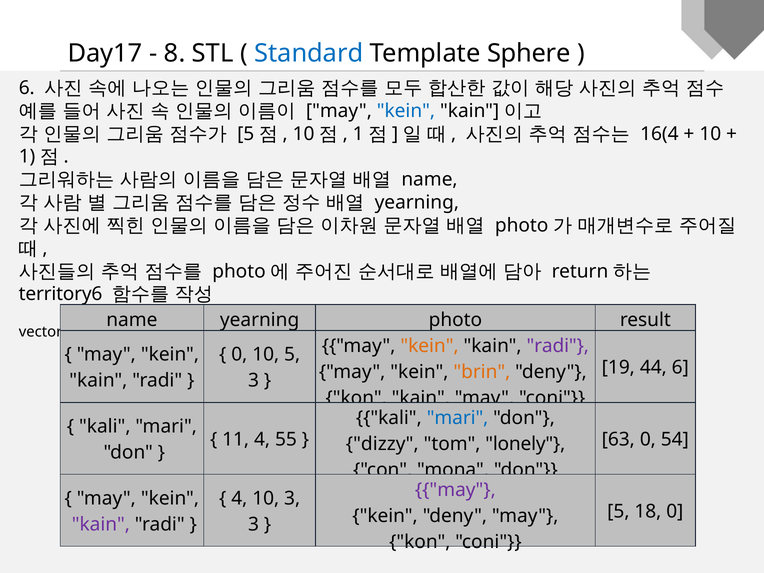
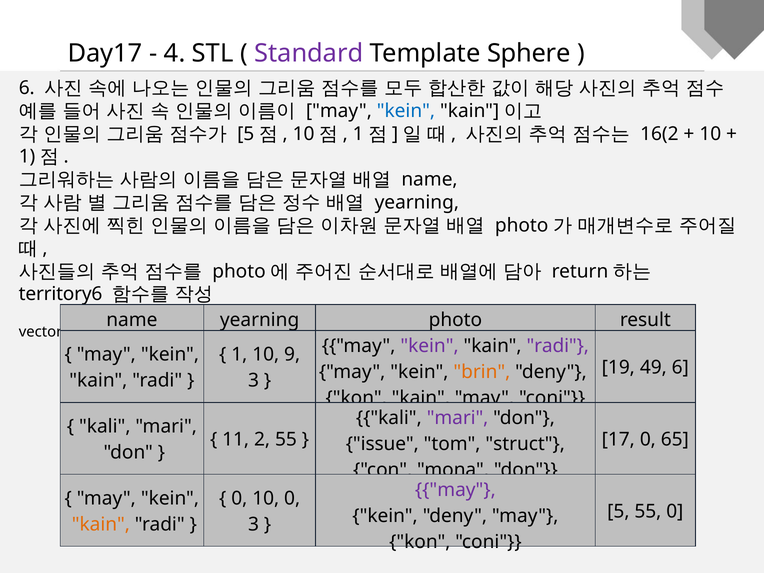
8: 8 -> 4 (175, 54)
Standard colour: blue -> purple (309, 54)
16(4: 16(4 -> 16(2 (659, 134)
kein colour: orange -> purple (430, 346)
0: 0 -> 1 (239, 355)
10 5: 5 -> 9 (292, 355)
44: 44 -> 49 (653, 368)
mari colour: blue -> purple (458, 418)
11 4: 4 -> 2 (262, 439)
63: 63 -> 17 (618, 439)
54: 54 -> 65 (675, 439)
dizzy: dizzy -> issue (382, 444)
lonely: lonely -> struct (525, 444)
4: 4 -> 0 (239, 498)
10 3: 3 -> 0 (292, 498)
5 18: 18 -> 55 (648, 511)
kain colour: purple -> orange (101, 524)
